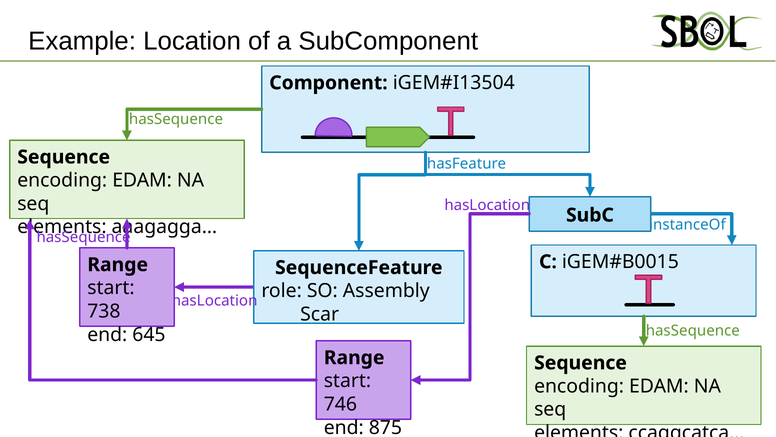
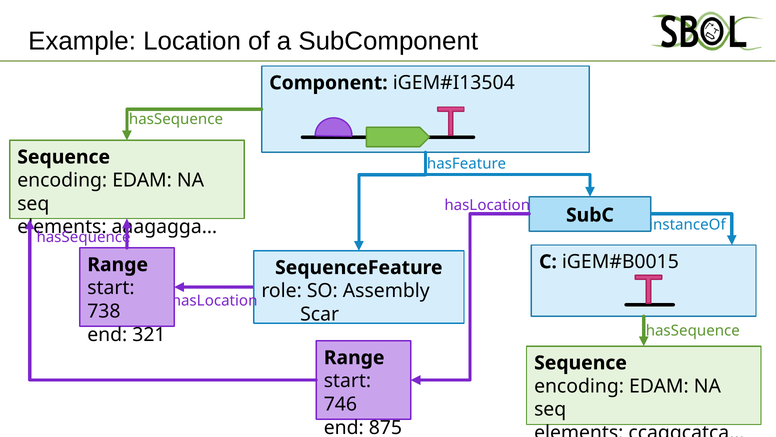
645: 645 -> 321 (149, 334)
